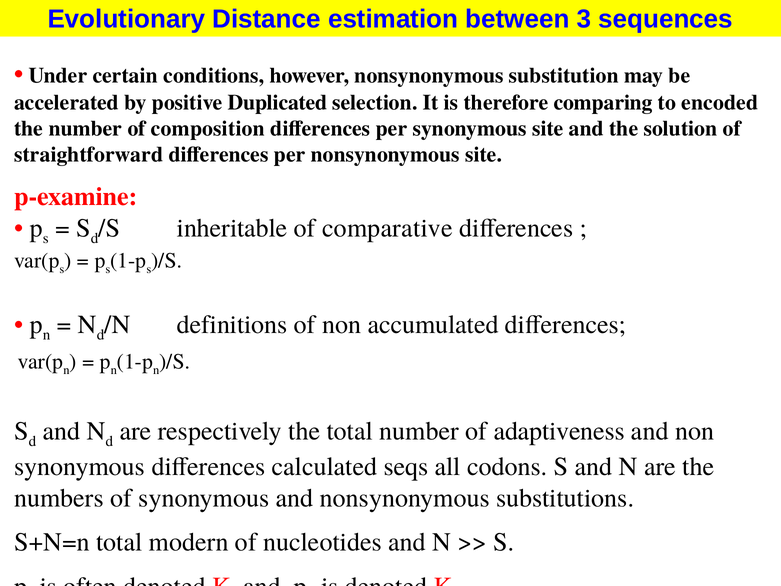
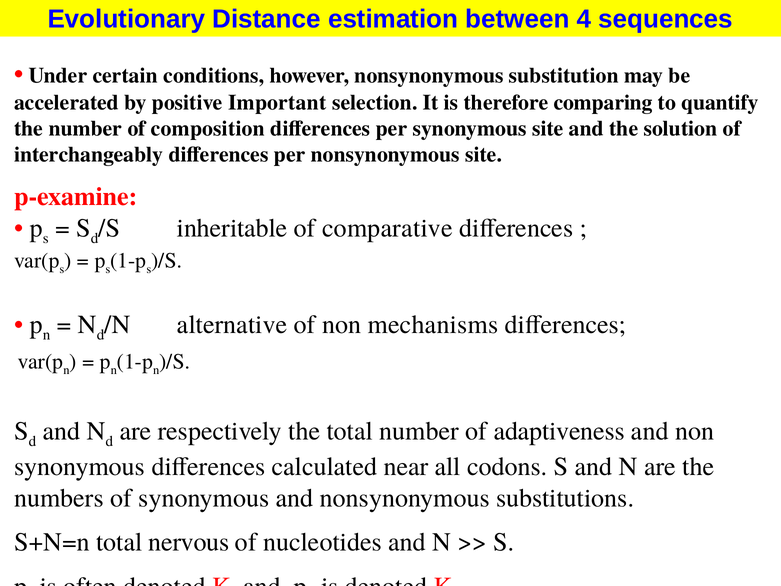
3: 3 -> 4 (584, 19)
Duplicated: Duplicated -> Important (277, 103)
encoded: encoded -> quantify (720, 103)
straightforward: straightforward -> interchangeably (89, 155)
definitions: definitions -> alternative (232, 324)
accumulated: accumulated -> mechanisms (433, 324)
seqs: seqs -> near (406, 466)
modern: modern -> nervous (189, 542)
